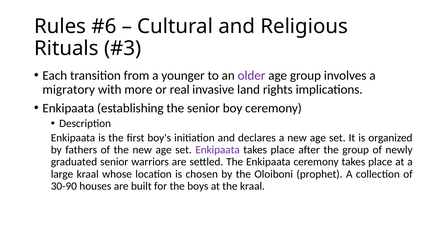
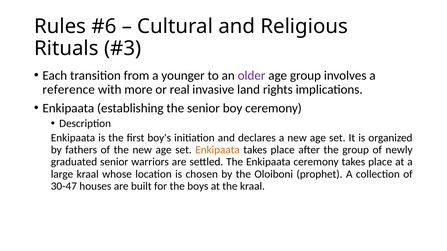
migratory: migratory -> reference (69, 90)
Enkipaata colour: purple -> orange (218, 150)
30-90: 30-90 -> 30-47 (64, 186)
